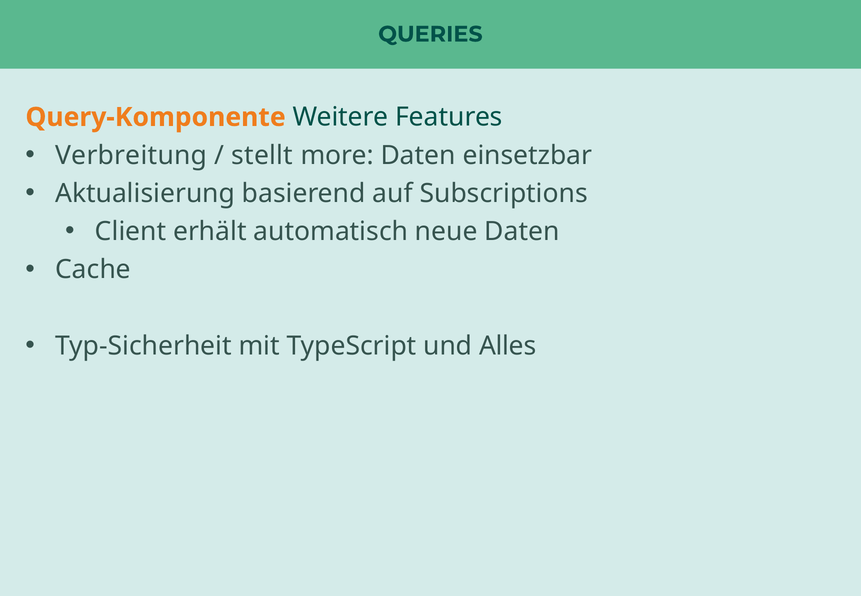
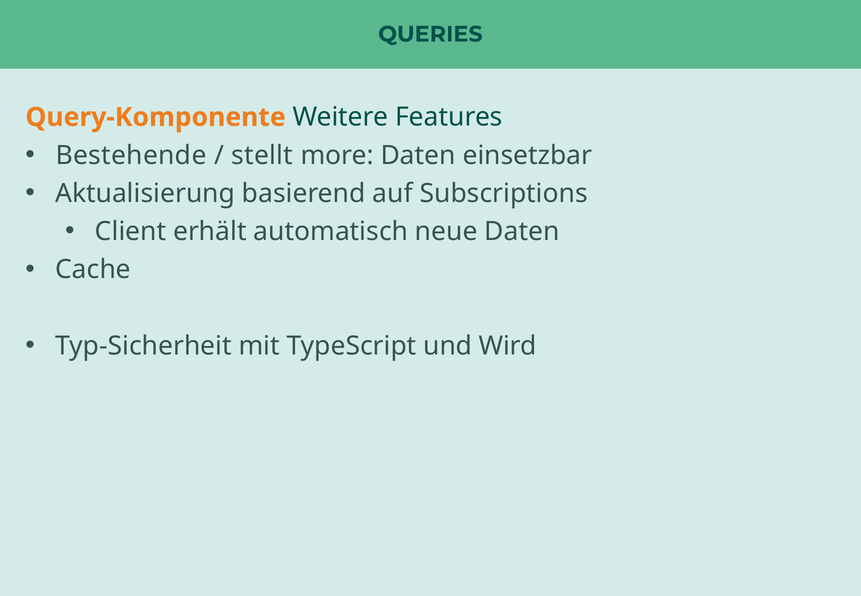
Verbreitung: Verbreitung -> Bestehende (131, 155)
Alles: Alles -> Wird (508, 346)
